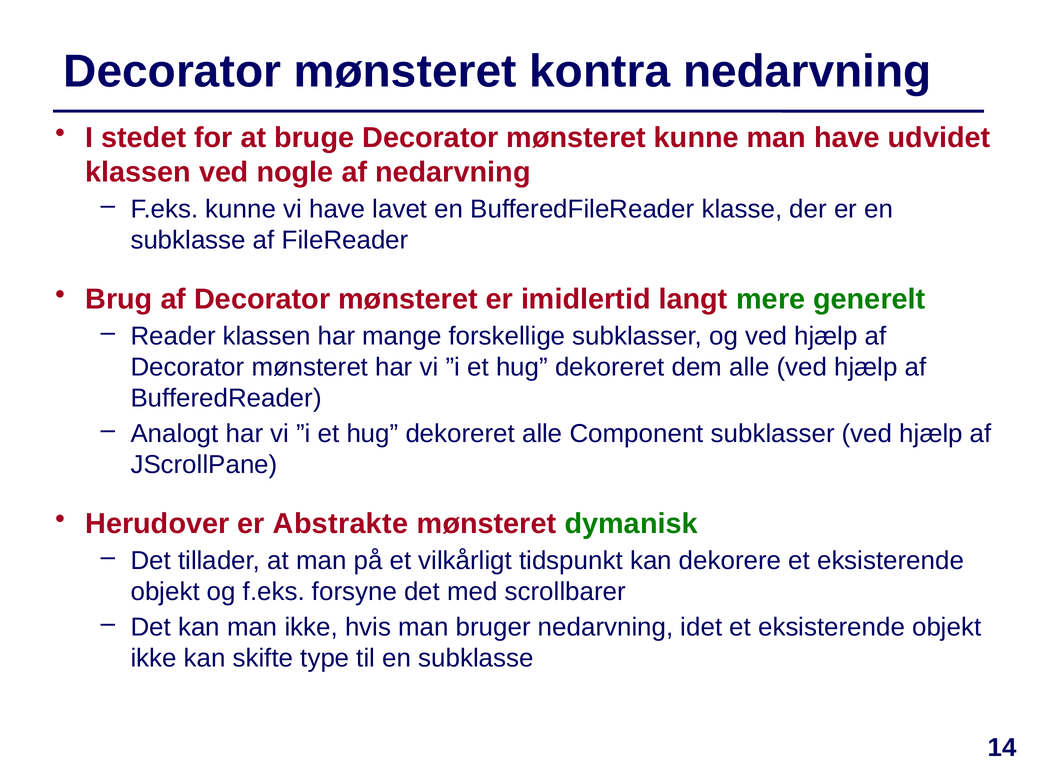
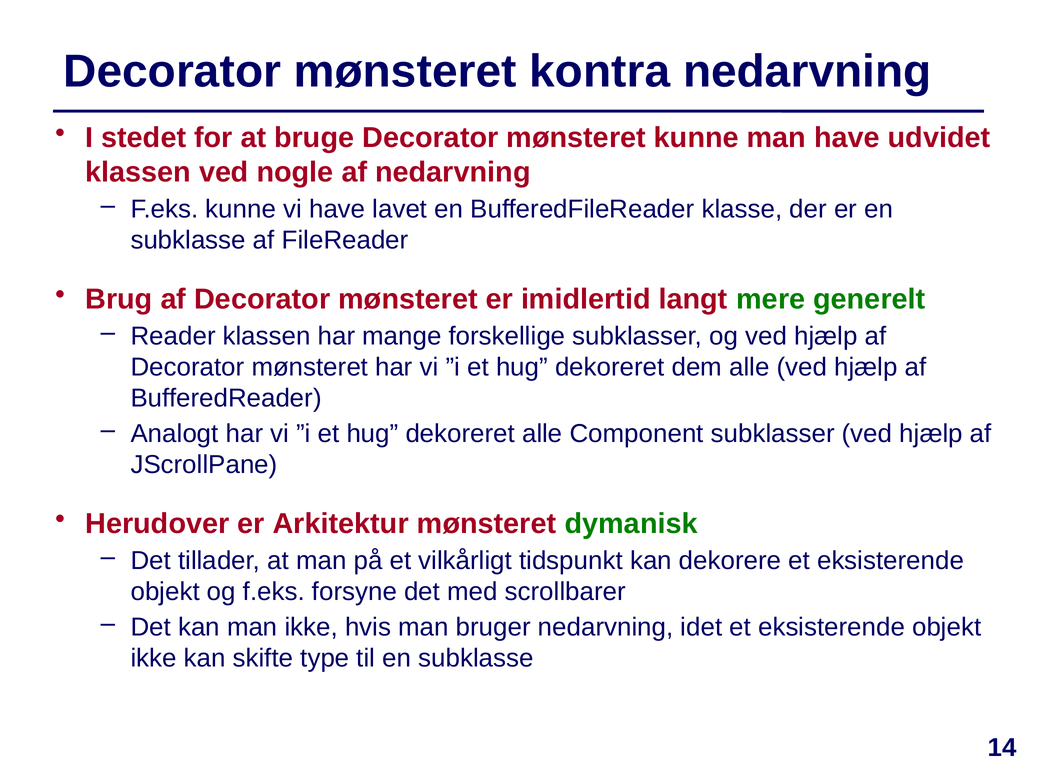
Abstrakte: Abstrakte -> Arkitektur (341, 524)
